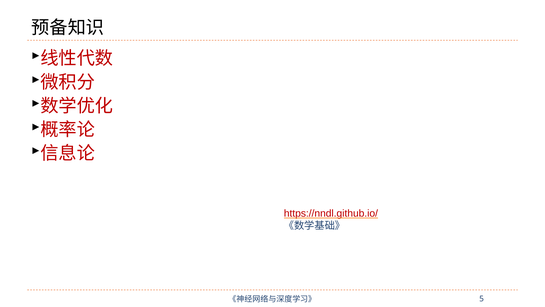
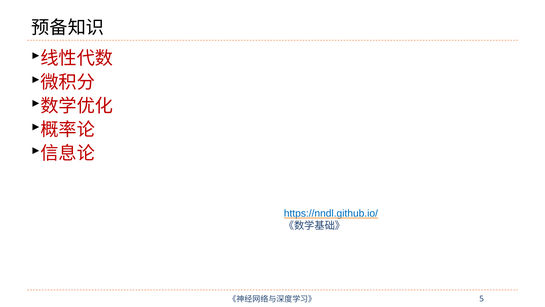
https://nndl.github.io/ colour: red -> blue (331, 213)
